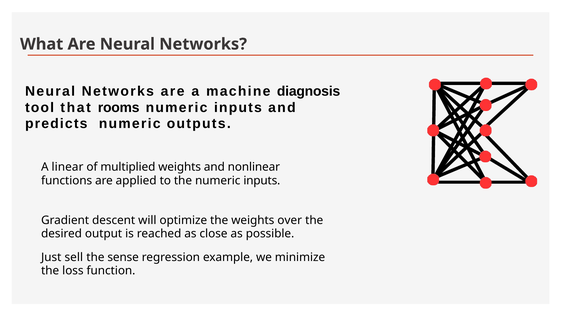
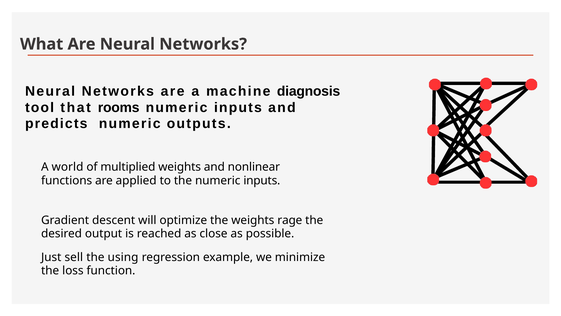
linear: linear -> world (67, 167)
over: over -> rage (290, 220)
sense: sense -> using (123, 257)
